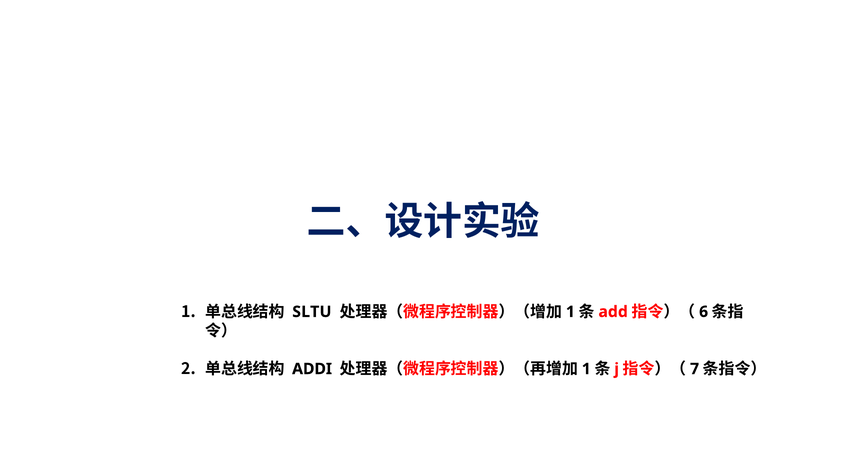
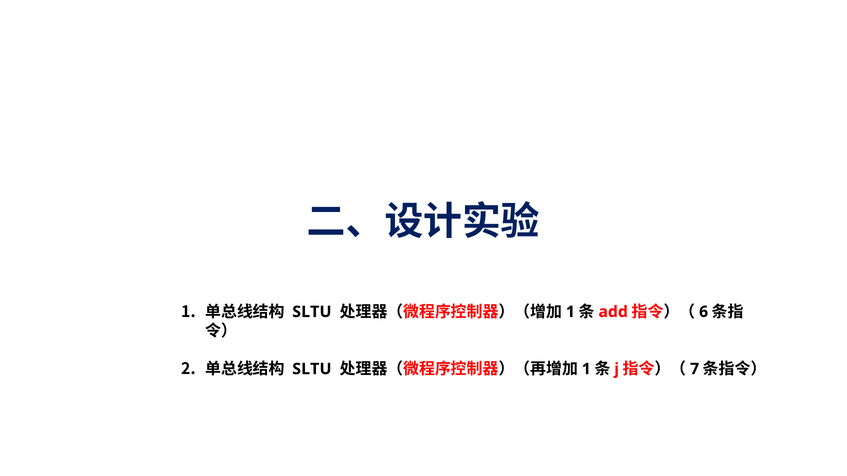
ADDI: ADDI -> SLTU (312, 369)
